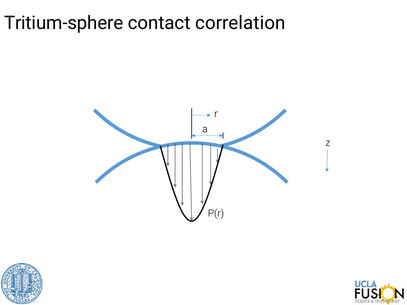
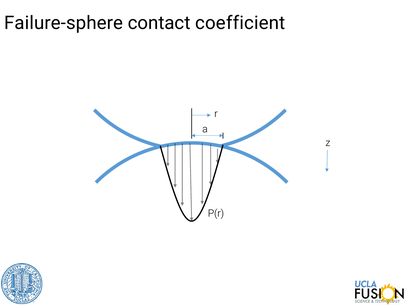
Tritium-sphere: Tritium-sphere -> Failure-sphere (64, 23)
correlation: correlation -> coefficient (240, 23)
